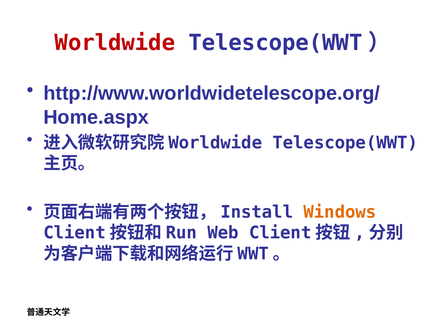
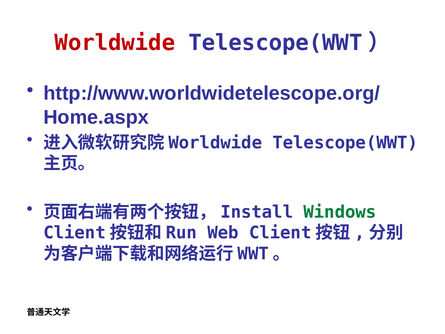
Windows colour: orange -> green (340, 212)
